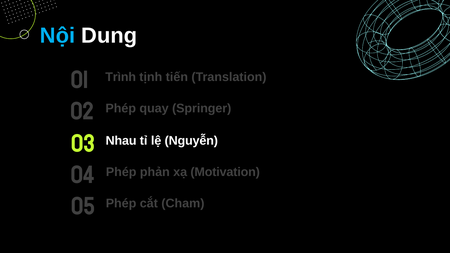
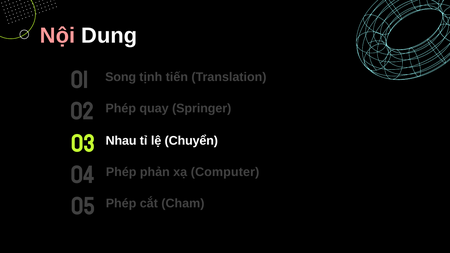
Nội colour: light blue -> pink (58, 36)
Trình: Trình -> Song (121, 77)
Nguyễn: Nguyễn -> Chuyển (191, 141)
Motivation: Motivation -> Computer (225, 172)
